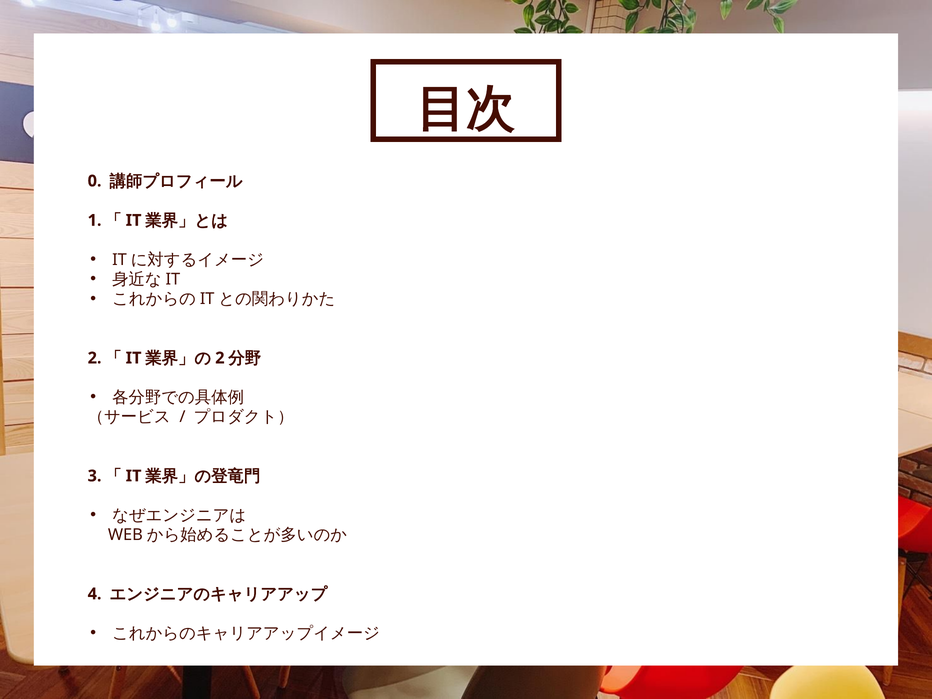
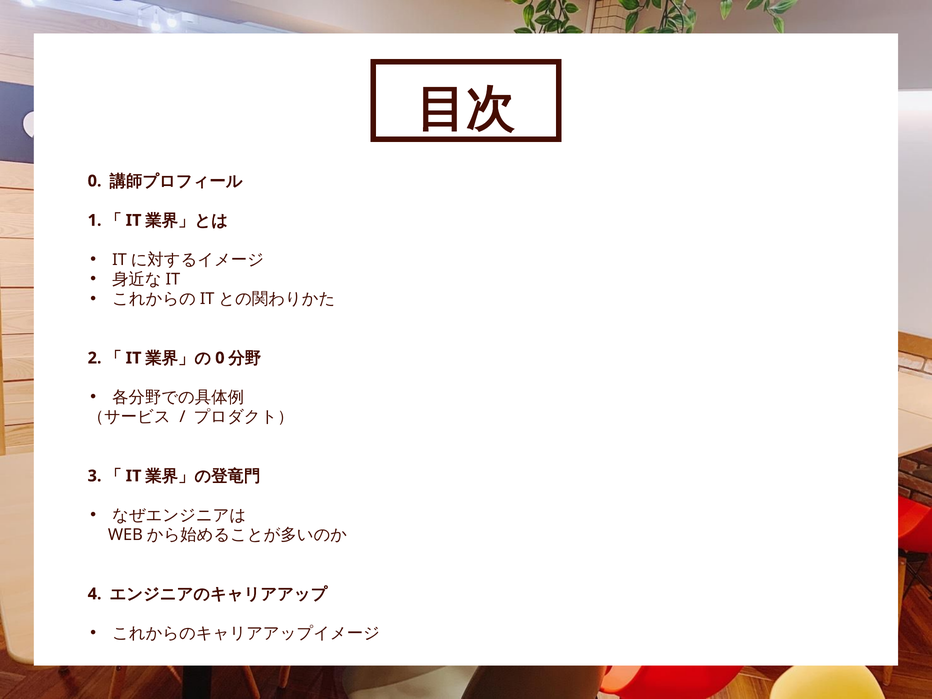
2: 2 -> 0 (220, 358)
